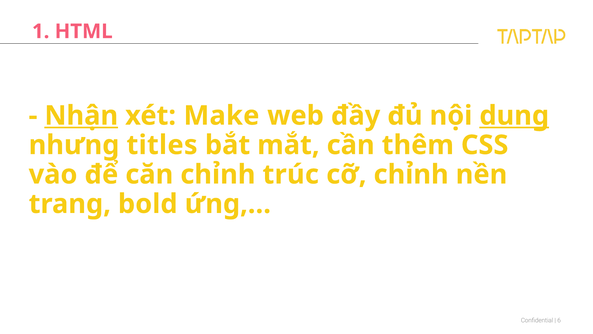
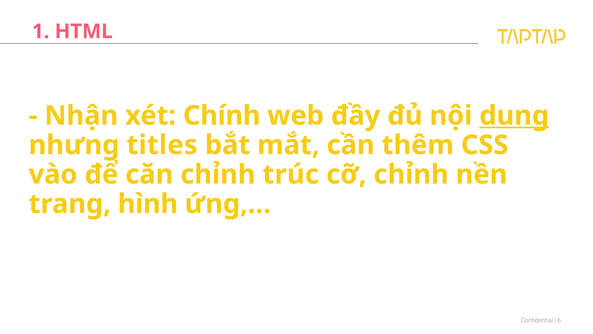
Nhận underline: present -> none (81, 116)
Make: Make -> Chính (222, 116)
bold: bold -> hình (148, 204)
